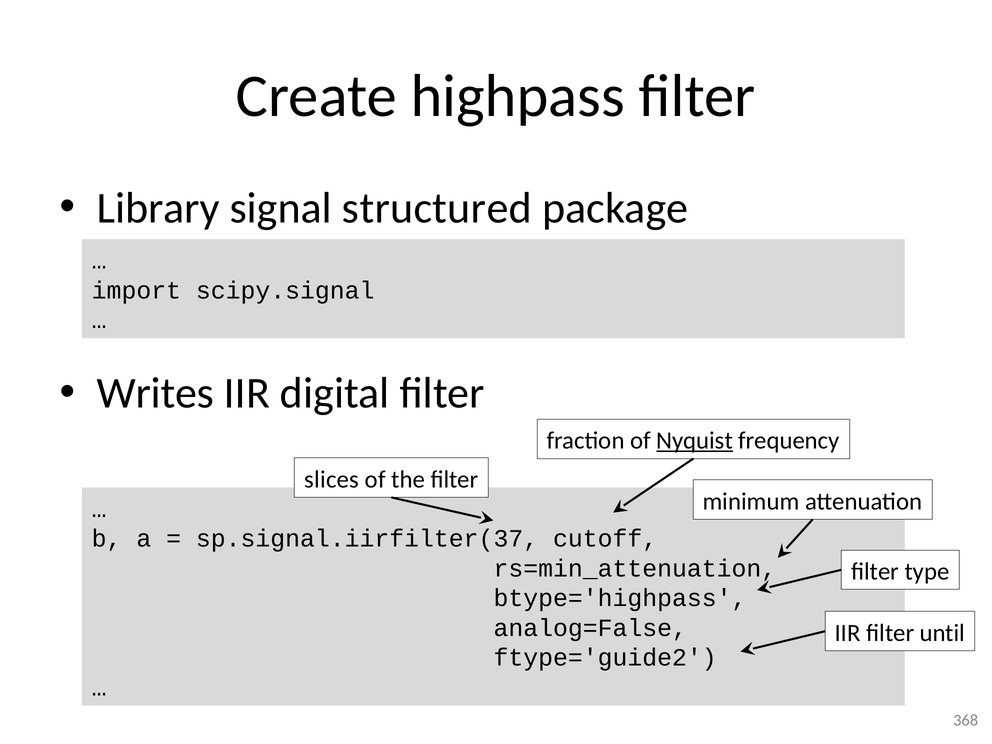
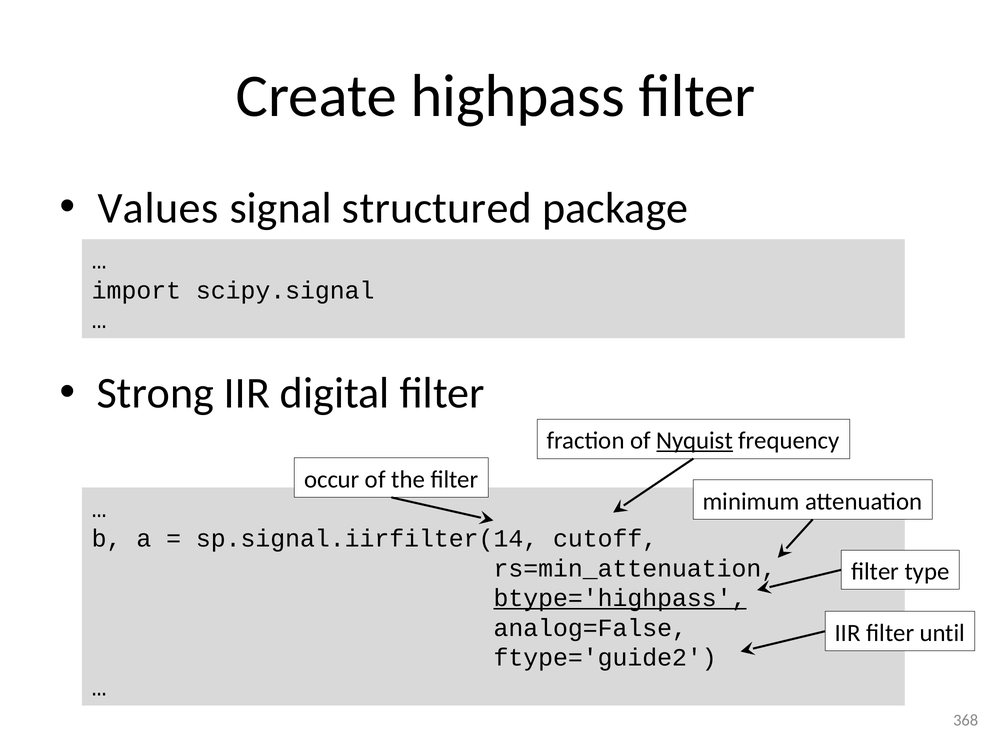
Library: Library -> Values (158, 208)
Writes: Writes -> Strong (155, 393)
slices: slices -> occur (332, 479)
sp.signal.iirfilter(37: sp.signal.iirfilter(37 -> sp.signal.iirfilter(14 (367, 539)
btype='highpass underline: none -> present (620, 598)
